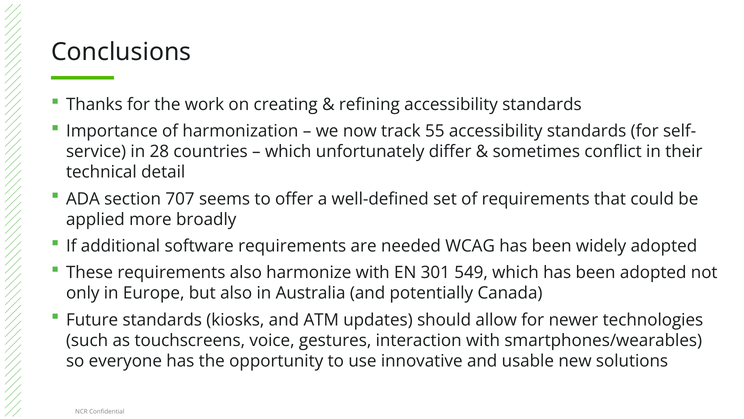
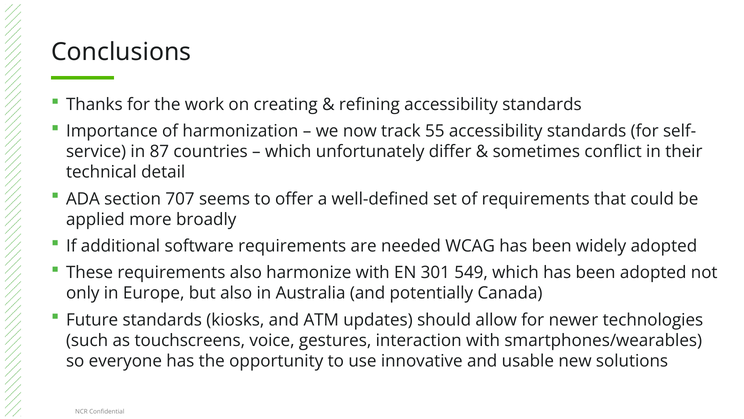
28: 28 -> 87 (159, 152)
